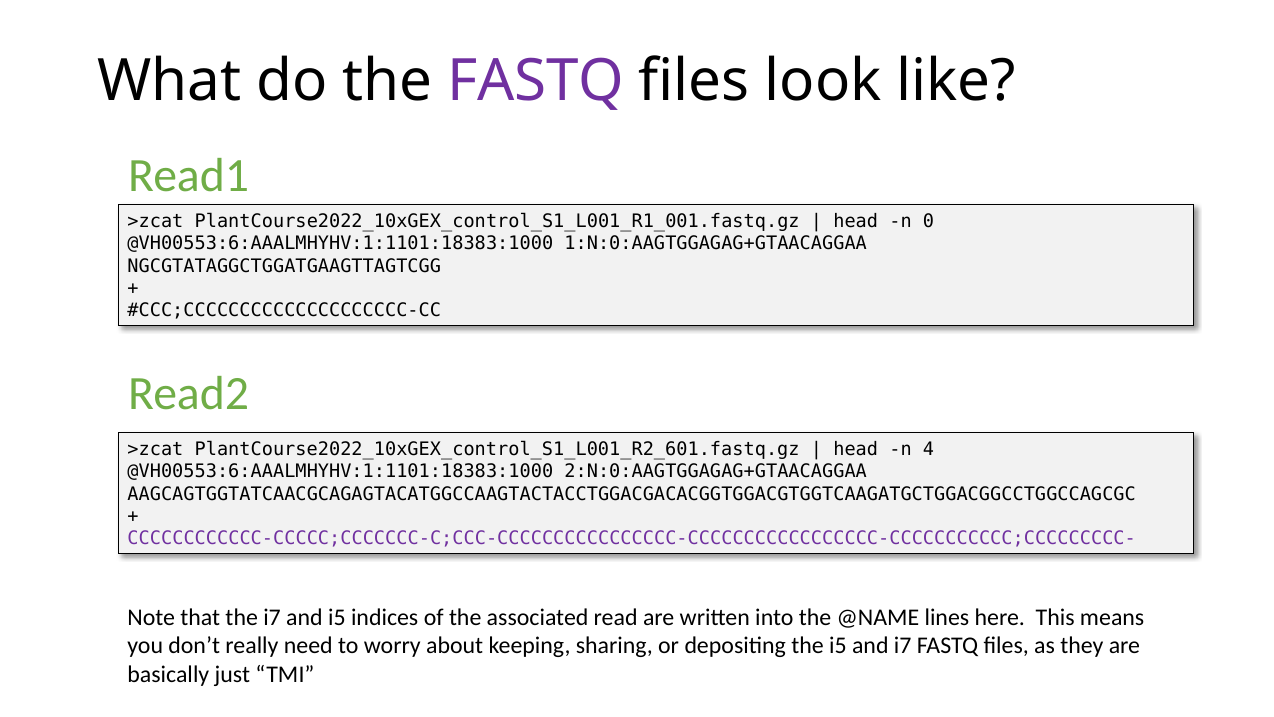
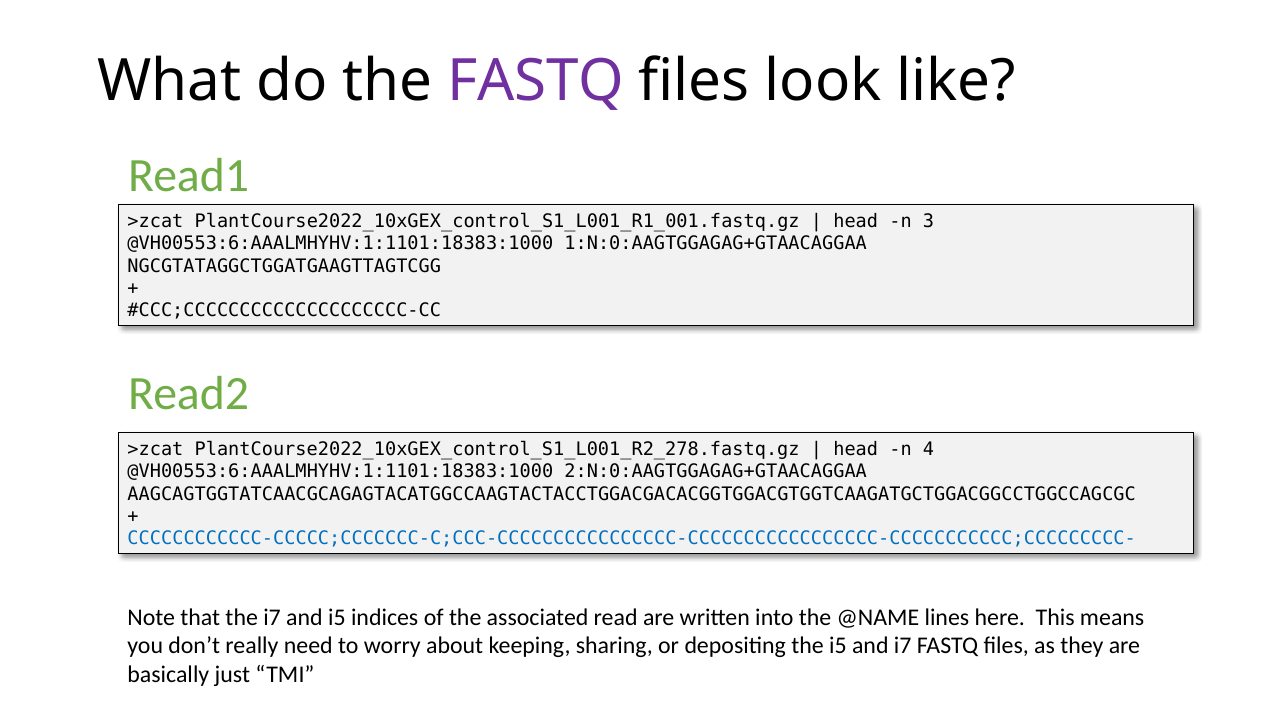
0: 0 -> 3 (929, 221)
PlantCourse2022_10xGEX_control_S1_L001_R2_601.fastq.gz: PlantCourse2022_10xGEX_control_S1_L001_R2_601.fastq.gz -> PlantCourse2022_10xGEX_control_S1_L001_R2_278.fastq.gz (497, 449)
CCCCCCCCCCCC-CCCCC;CCCCCCC-C;CCC-CCCCCCCCCCCCCCCC-CCCCCCCCCCCCCCCCC-CCCCCCCCCCC;CCCCCCCCC- colour: purple -> blue (632, 538)
